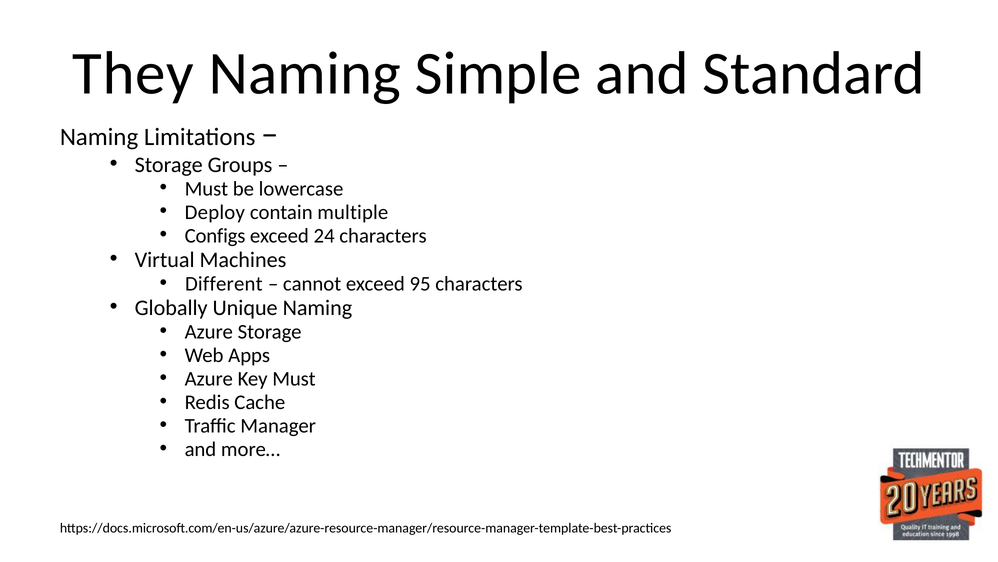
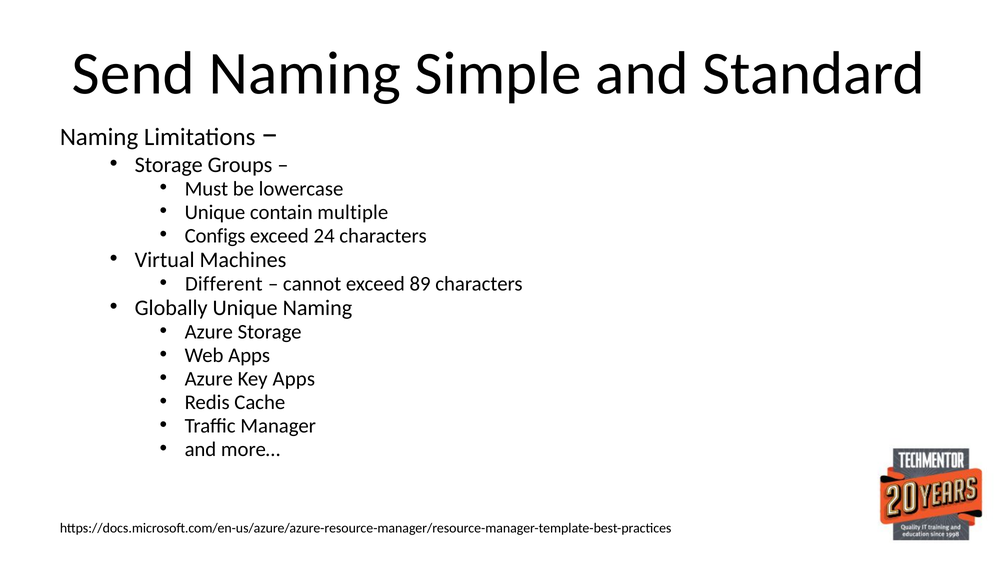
They: They -> Send (133, 74)
Deploy: Deploy -> Unique (215, 212)
95: 95 -> 89 (420, 284)
Key Must: Must -> Apps (294, 379)
